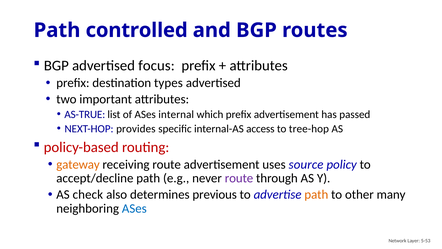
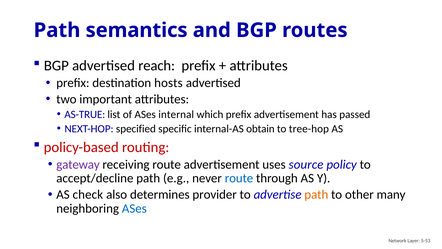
controlled: controlled -> semantics (137, 30)
focus: focus -> reach (157, 66)
types: types -> hosts (168, 83)
provides: provides -> specified (136, 129)
access: access -> obtain (260, 129)
gateway colour: orange -> purple (78, 164)
route colour: purple -> blue (239, 178)
previous: previous -> provider (215, 194)
